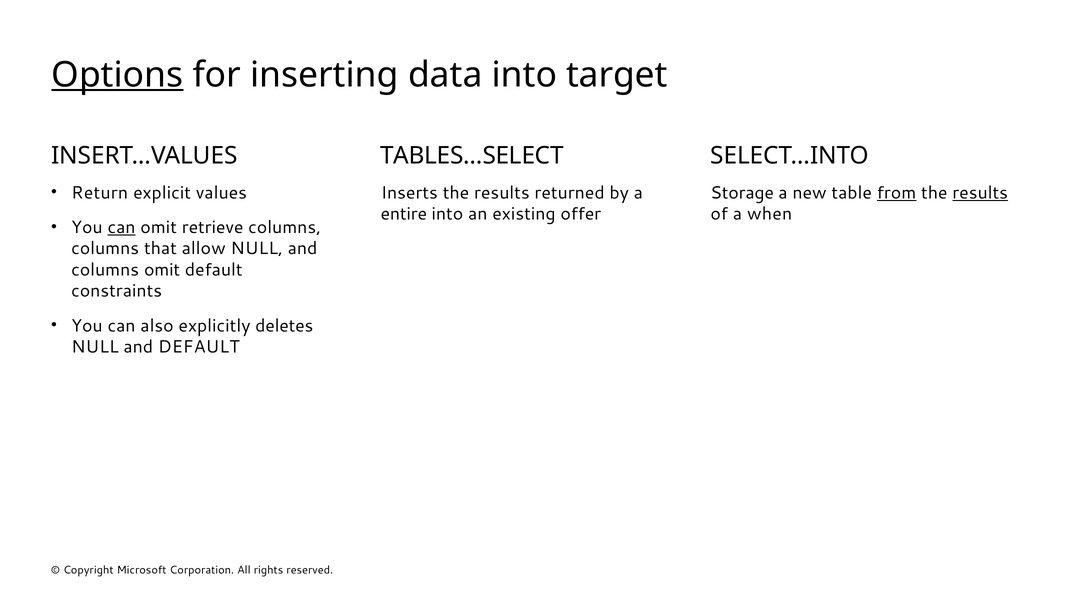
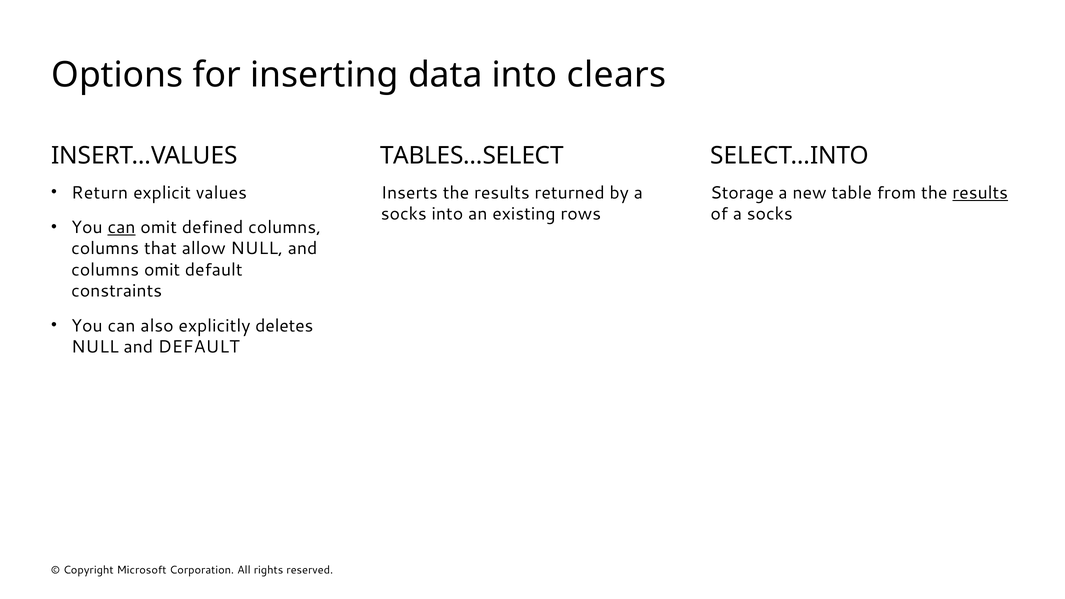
Options underline: present -> none (117, 75)
target: target -> clears (617, 75)
from underline: present -> none (897, 193)
entire: entire -> socks (404, 214)
offer: offer -> rows (581, 214)
of a when: when -> socks (770, 214)
retrieve: retrieve -> defined (213, 227)
